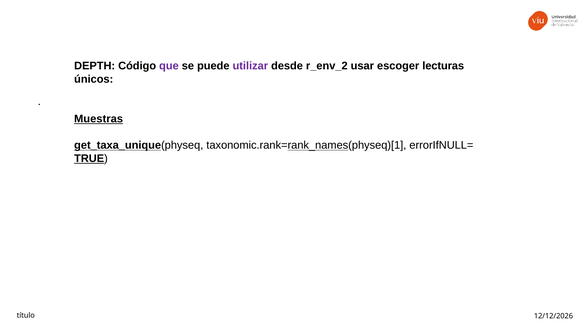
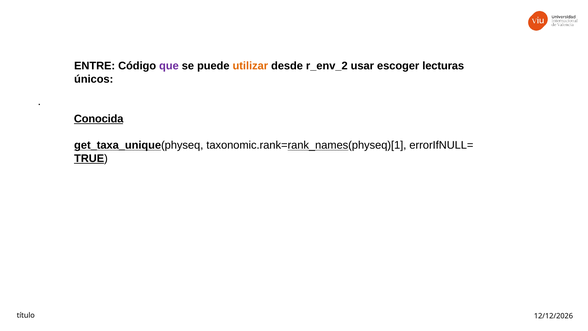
DEPTH: DEPTH -> ENTRE (95, 66)
utilizar colour: purple -> orange (250, 66)
Muestras: Muestras -> Conocida (99, 119)
